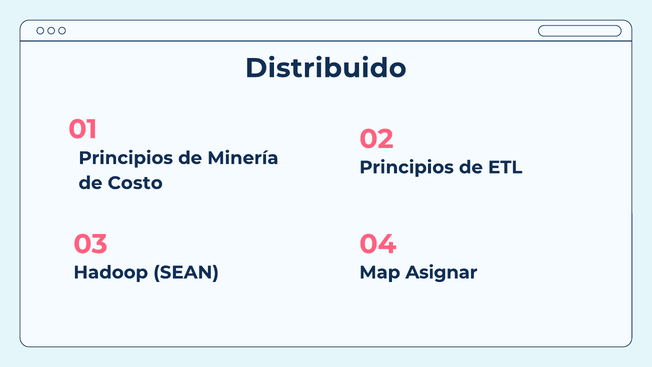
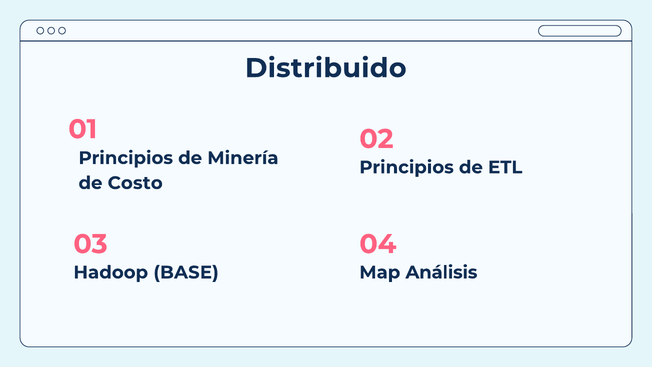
SEAN: SEAN -> BASE (186, 272)
Asignar: Asignar -> Análisis (441, 272)
